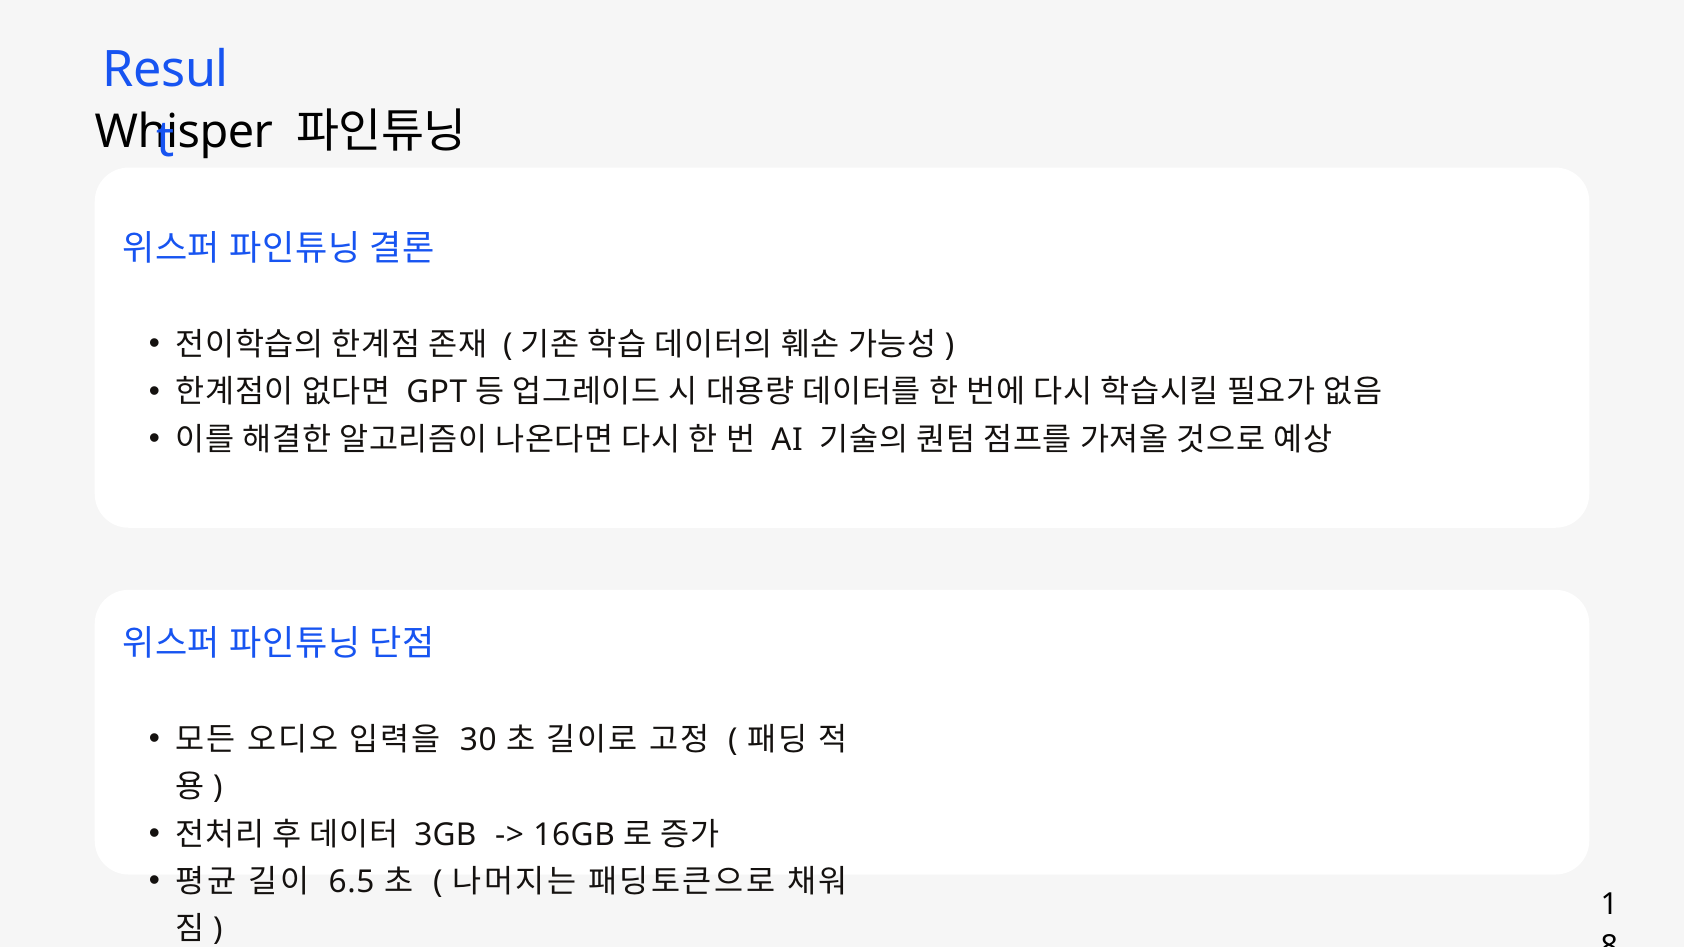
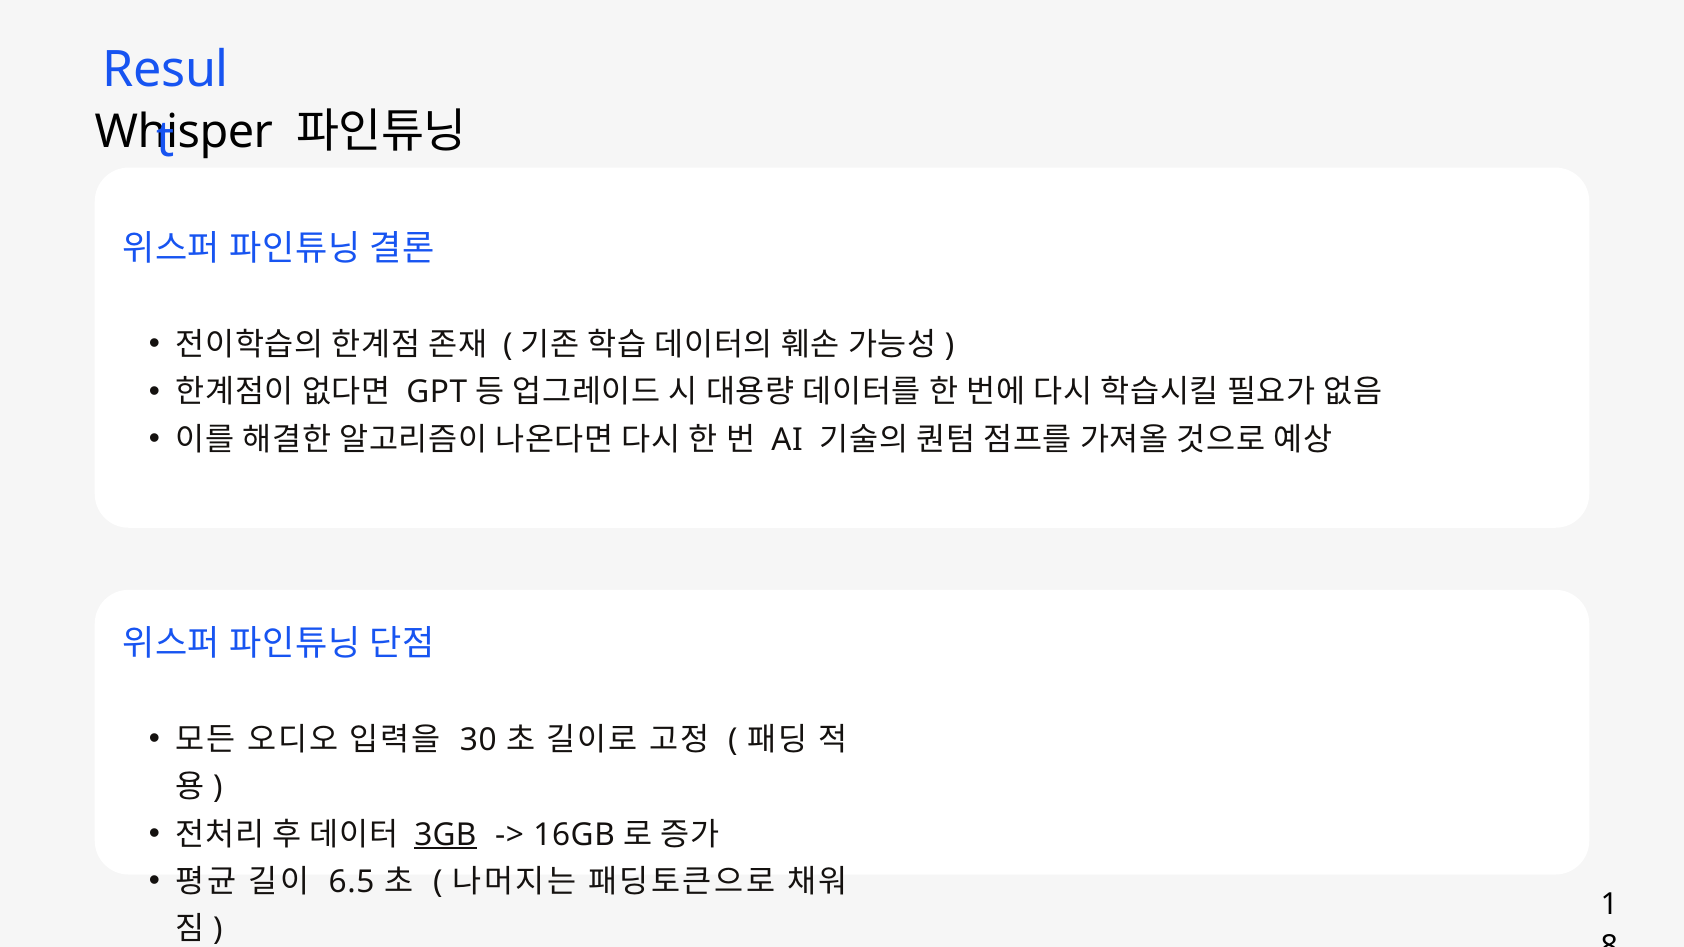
3GB underline: none -> present (445, 835)
